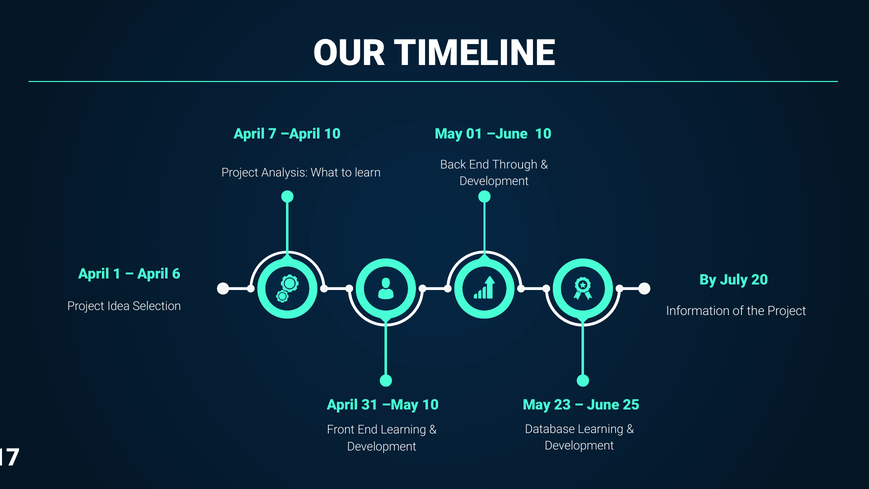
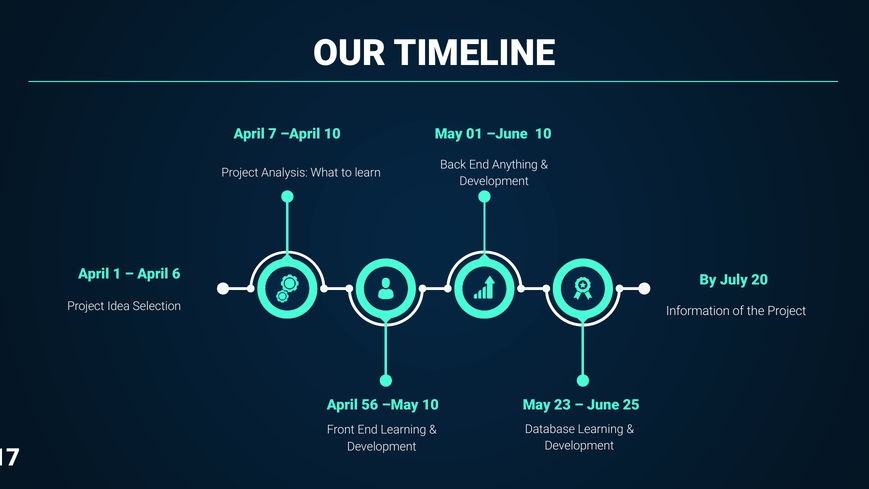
Through: Through -> Anything (515, 165)
31: 31 -> 56 (370, 405)
